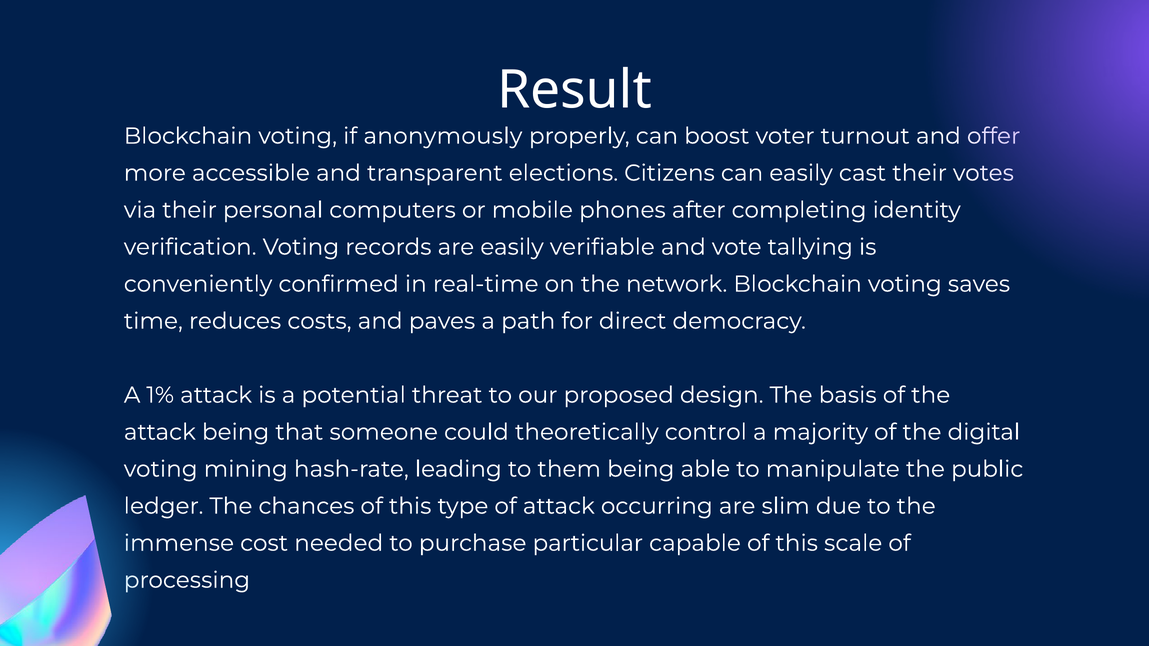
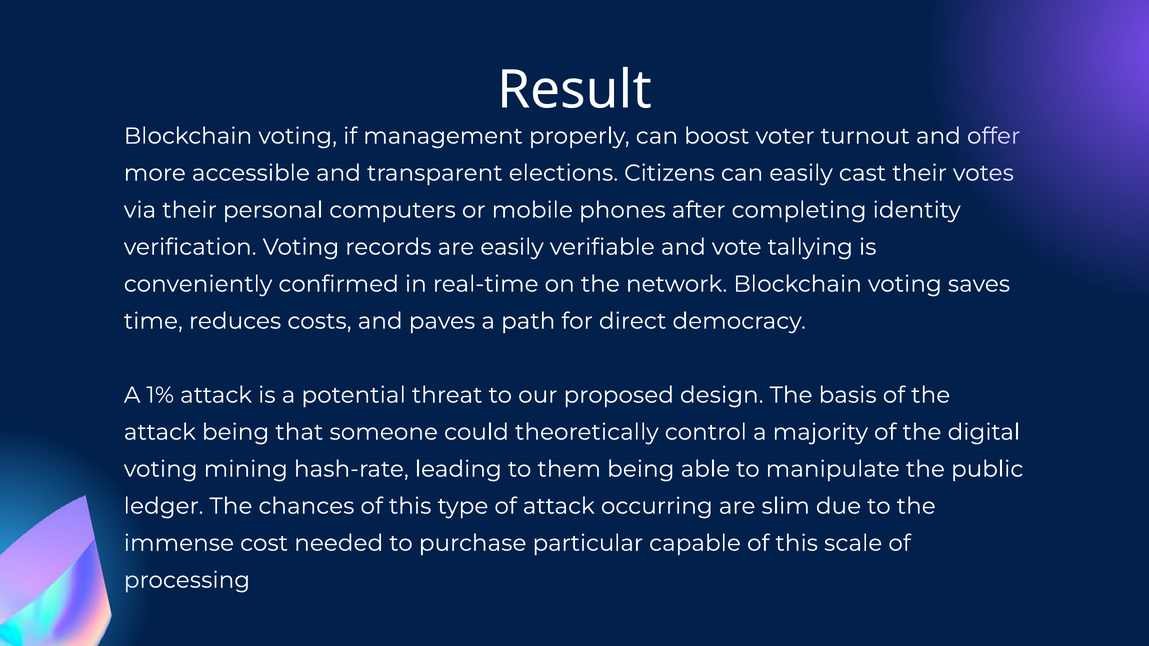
anonymously: anonymously -> management (443, 136)
